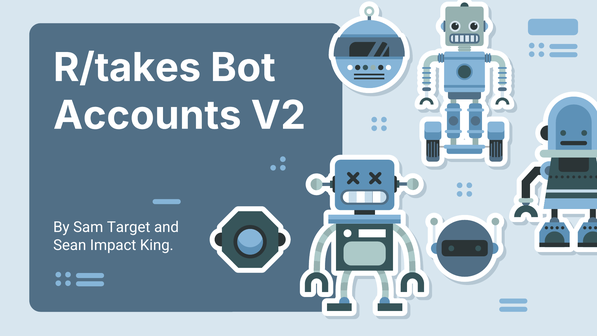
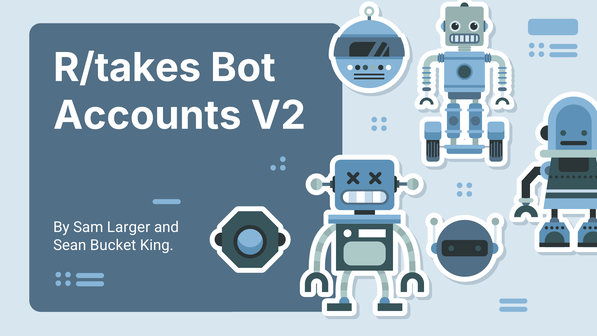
Target: Target -> Larger (129, 227)
Impact: Impact -> Bucket (113, 245)
